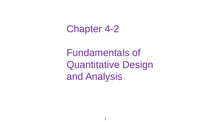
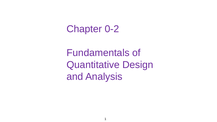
4-2: 4-2 -> 0-2 (112, 29)
